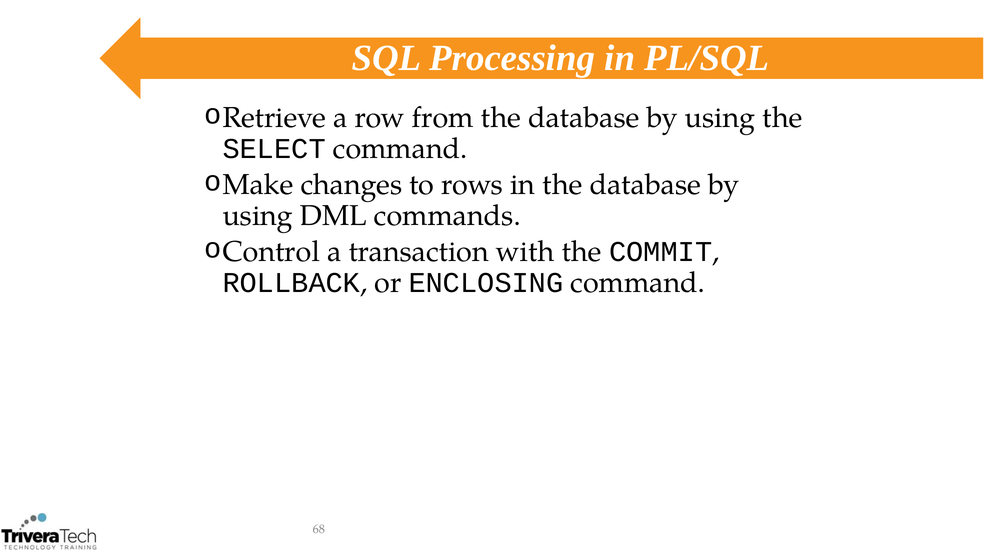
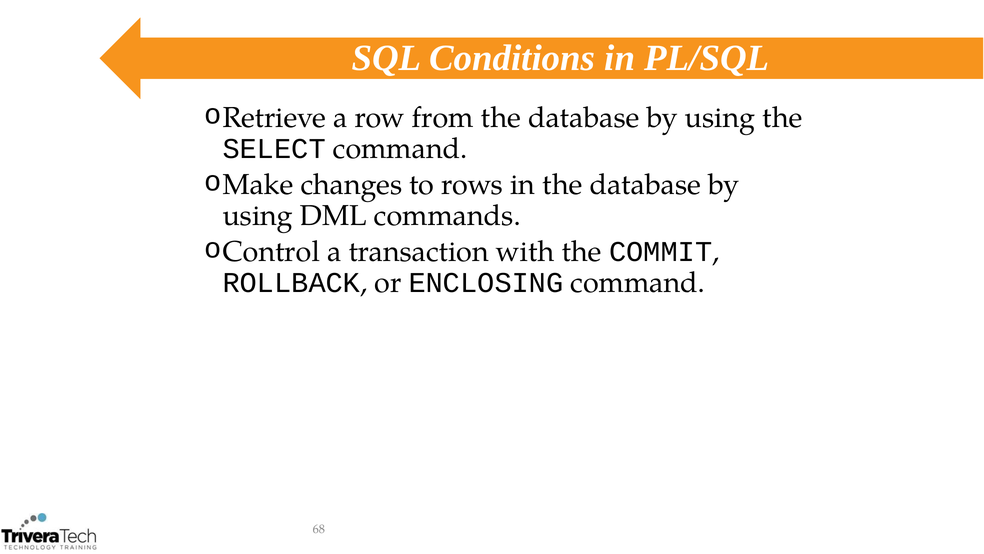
Processing: Processing -> Conditions (512, 58)
